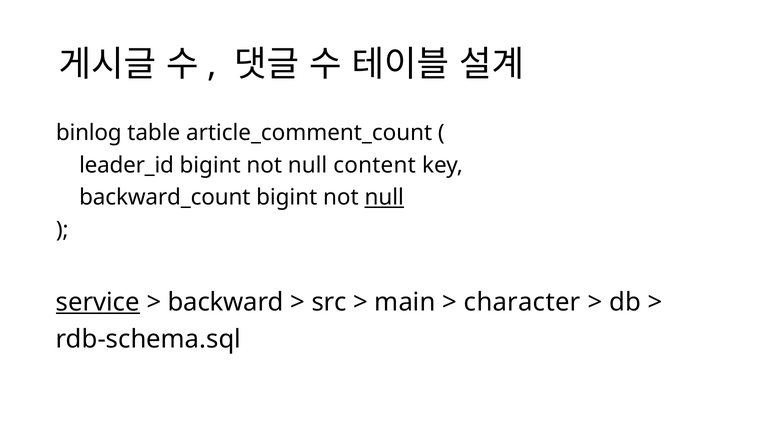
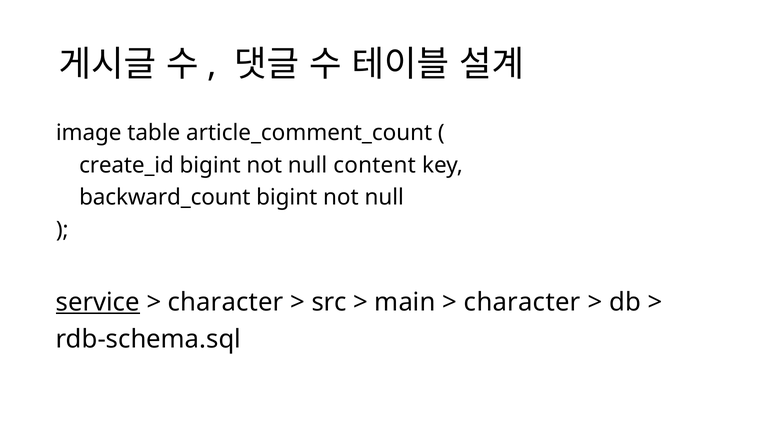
binlog: binlog -> image (89, 133)
leader_id: leader_id -> create_id (126, 165)
null underline: present -> none (384, 197)
backward: backward -> character (226, 302)
